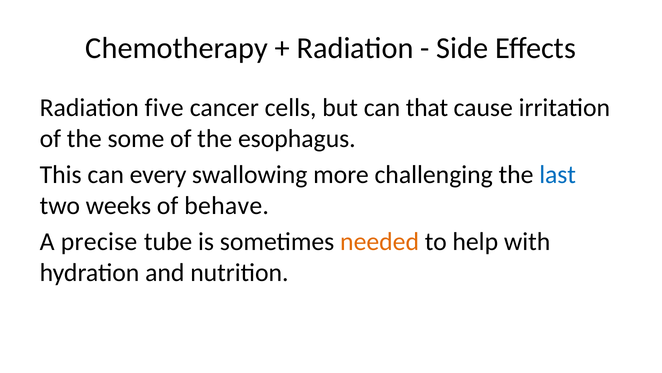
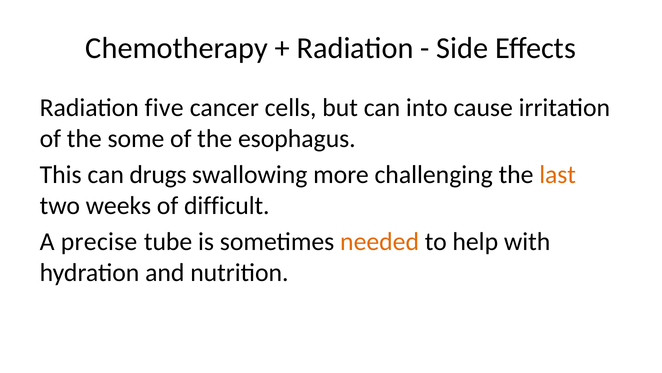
that: that -> into (427, 107)
every: every -> drugs (158, 174)
last colour: blue -> orange (558, 174)
behave: behave -> difficult (227, 205)
